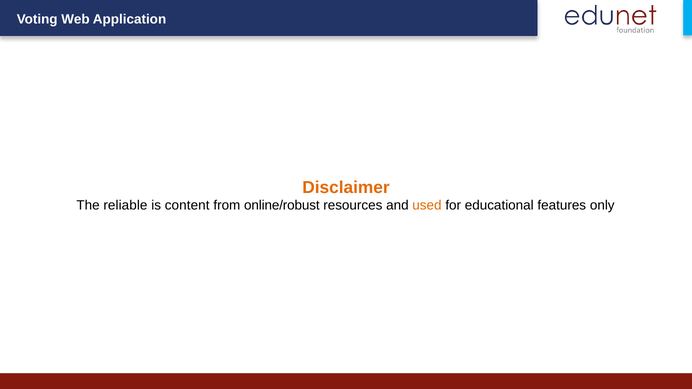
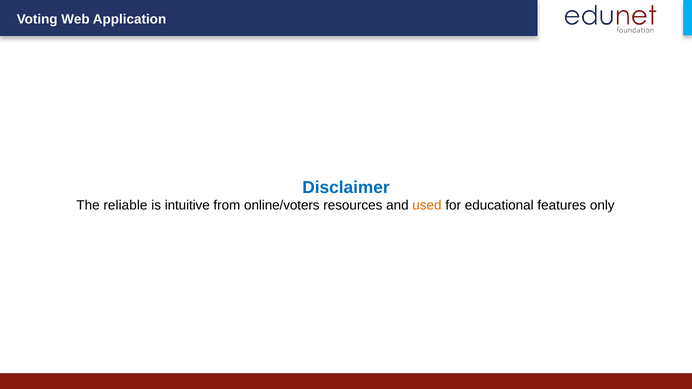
Disclaimer colour: orange -> blue (346, 188)
content: content -> intuitive (187, 206)
online/robust: online/robust -> online/voters (282, 206)
